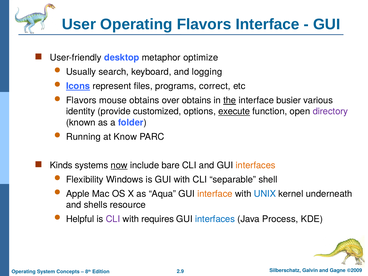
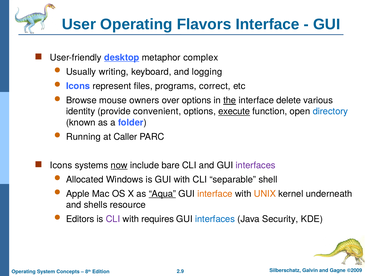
desktop underline: none -> present (122, 58)
optimize: optimize -> complex (201, 58)
search: search -> writing (114, 72)
Icons underline: present -> none (78, 86)
Flavors: Flavors -> Browse (81, 100)
mouse obtains: obtains -> owners (144, 100)
over obtains: obtains -> options (197, 100)
busier: busier -> delete (289, 100)
customized: customized -> convenient (157, 111)
directory colour: purple -> blue (330, 111)
Know: Know -> Caller (125, 137)
Kinds: Kinds -> Icons (61, 165)
interfaces colour: orange -> purple (256, 165)
Flexibility: Flexibility -> Allocated (85, 180)
Aqua underline: none -> present (162, 194)
UNIX colour: blue -> orange (265, 194)
Helpful: Helpful -> Editors (80, 219)
Process: Process -> Security (280, 219)
